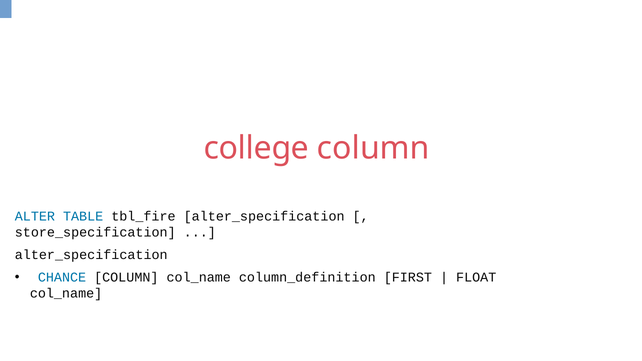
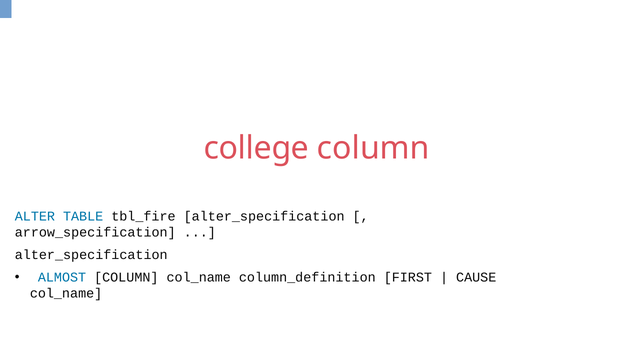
store_specification: store_specification -> arrow_specification (95, 233)
CHANCE: CHANCE -> ALMOST (62, 277)
FLOAT: FLOAT -> CAUSE (476, 277)
